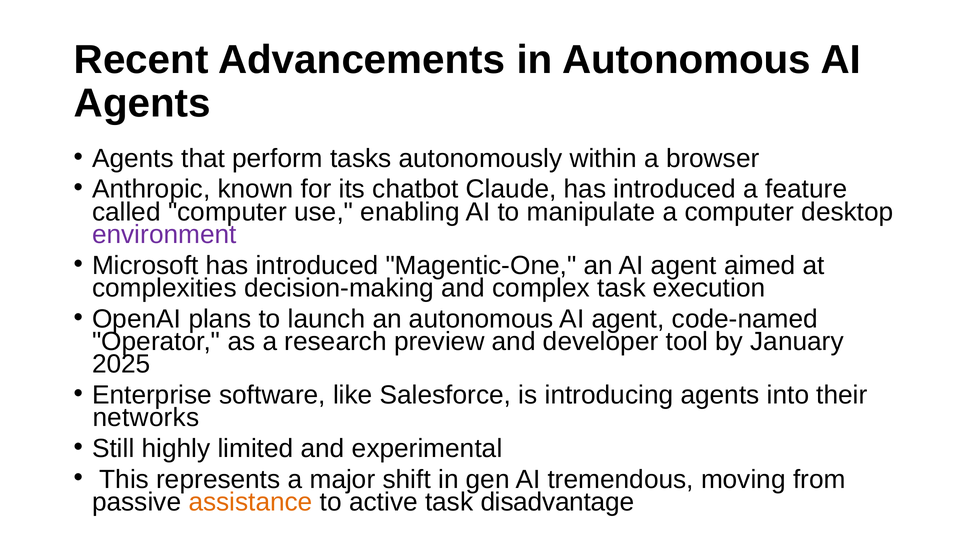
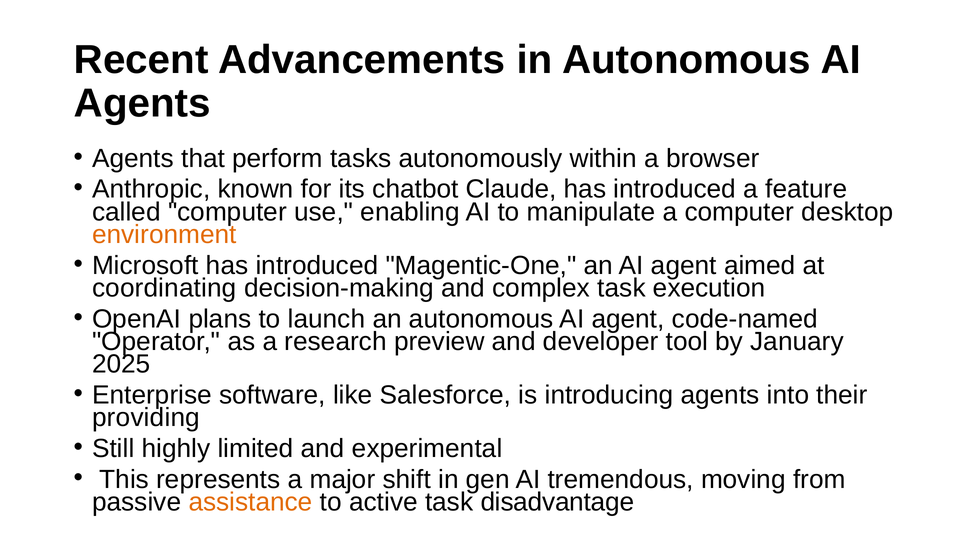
environment colour: purple -> orange (164, 234)
complexities: complexities -> coordinating (164, 288)
networks: networks -> providing (146, 418)
